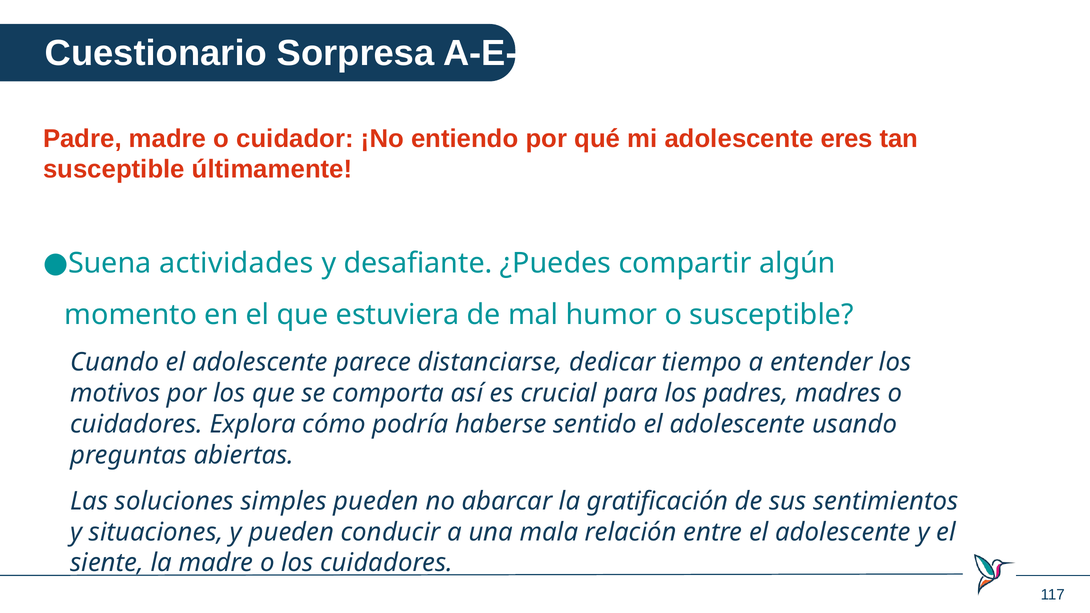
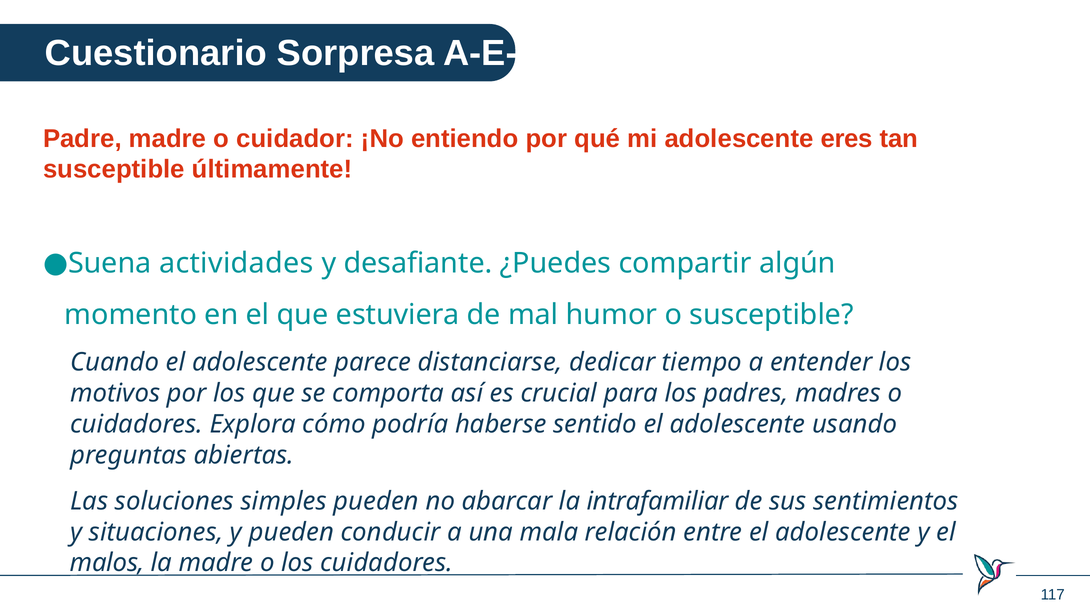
gratificación: gratificación -> intrafamiliar (658, 501)
siente: siente -> malos (107, 563)
